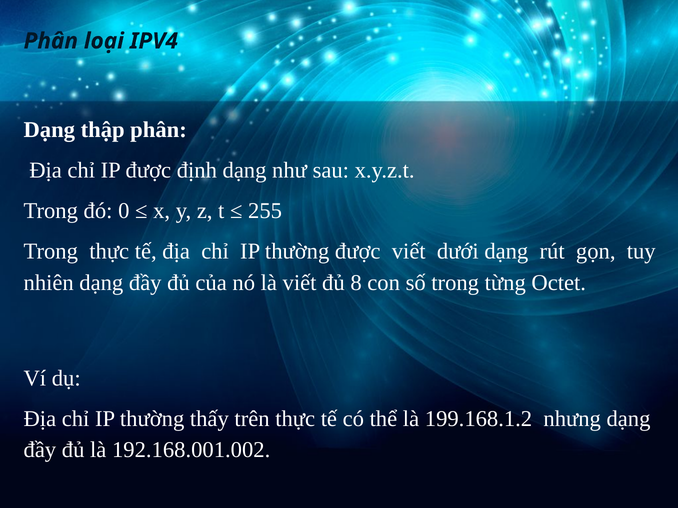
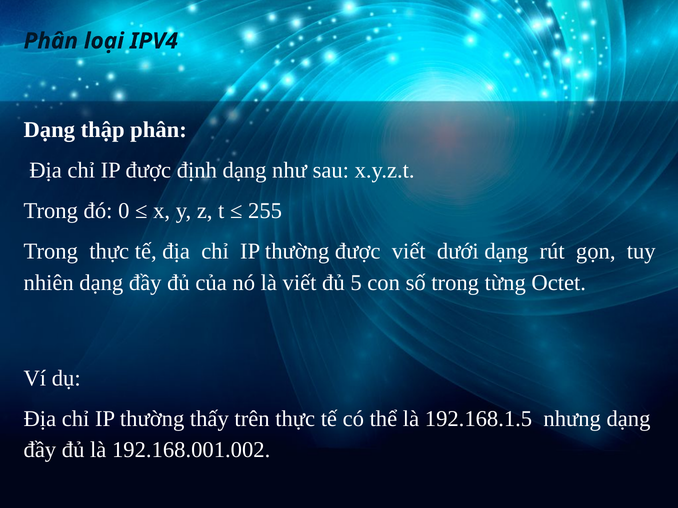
8: 8 -> 5 (356, 283)
199.168.1.2: 199.168.1.2 -> 192.168.1.5 (479, 419)
